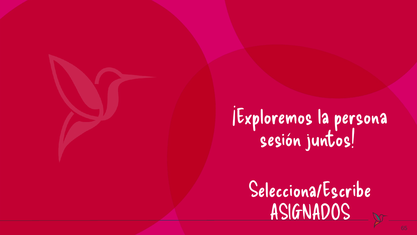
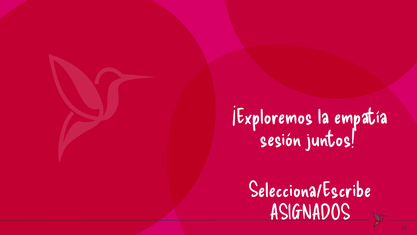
persona: persona -> empatía (361, 117)
